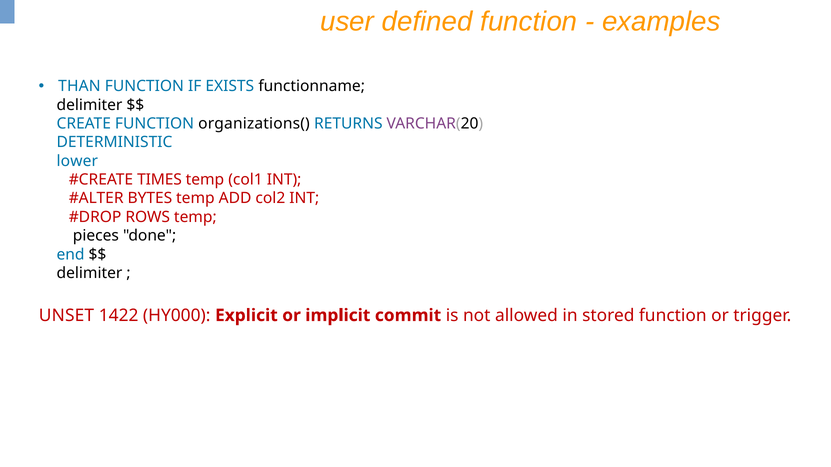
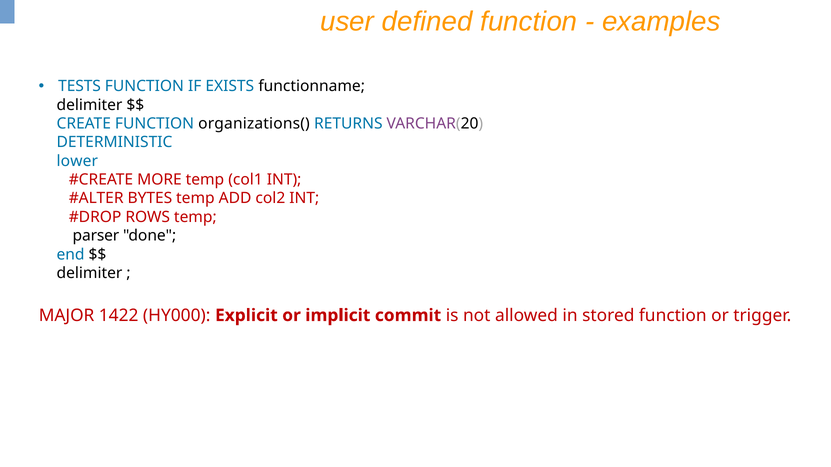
THAN: THAN -> TESTS (80, 86)
TIMES: TIMES -> MORE (159, 180)
pieces: pieces -> parser (96, 236)
UNSET: UNSET -> MAJOR (67, 316)
